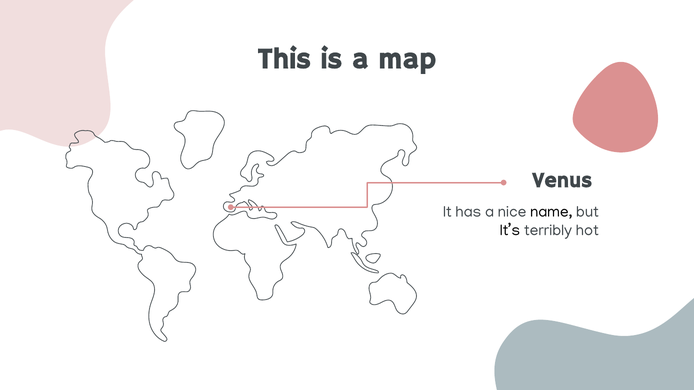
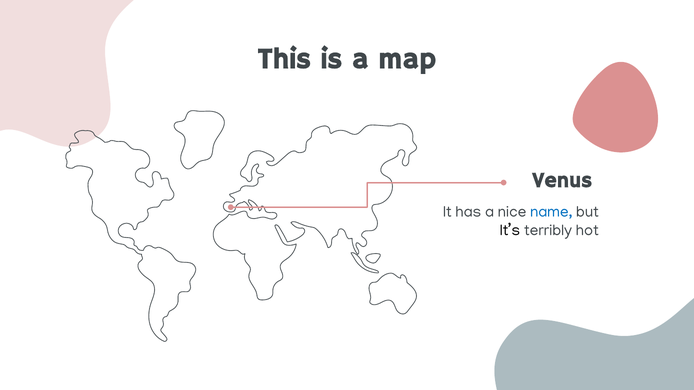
name colour: black -> blue (551, 212)
